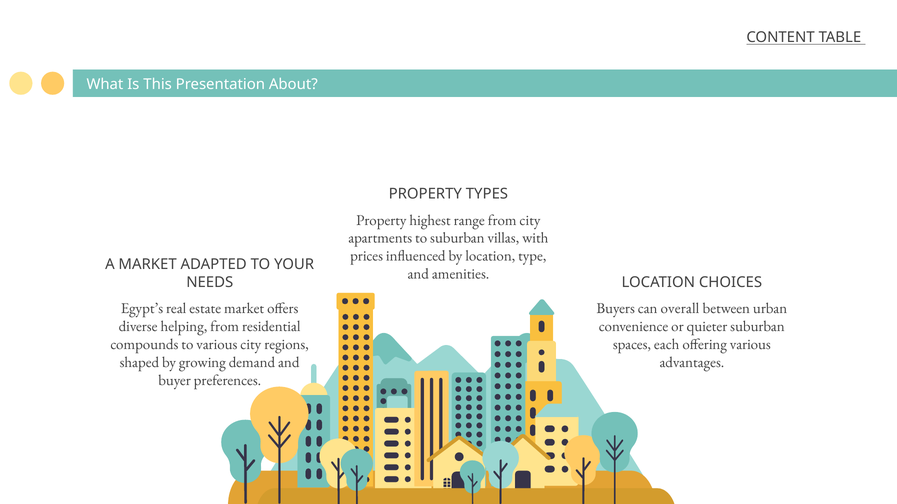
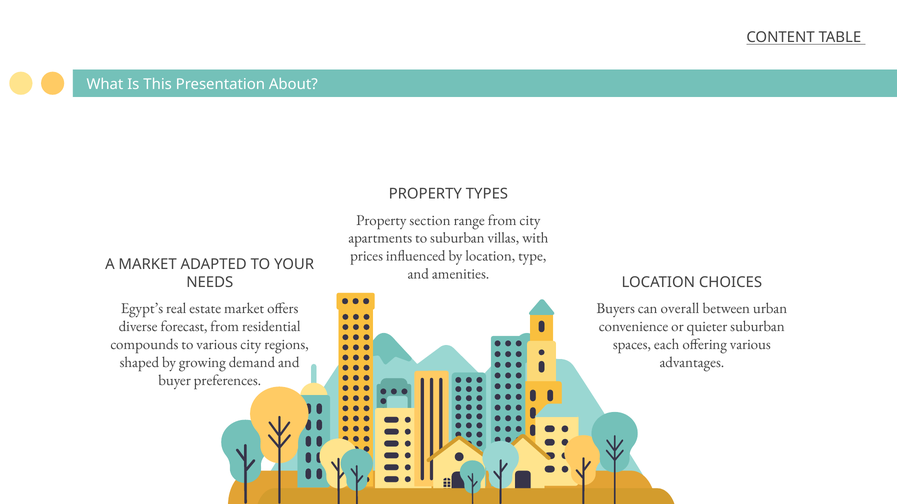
highest: highest -> section (430, 220)
helping: helping -> forecast (184, 327)
